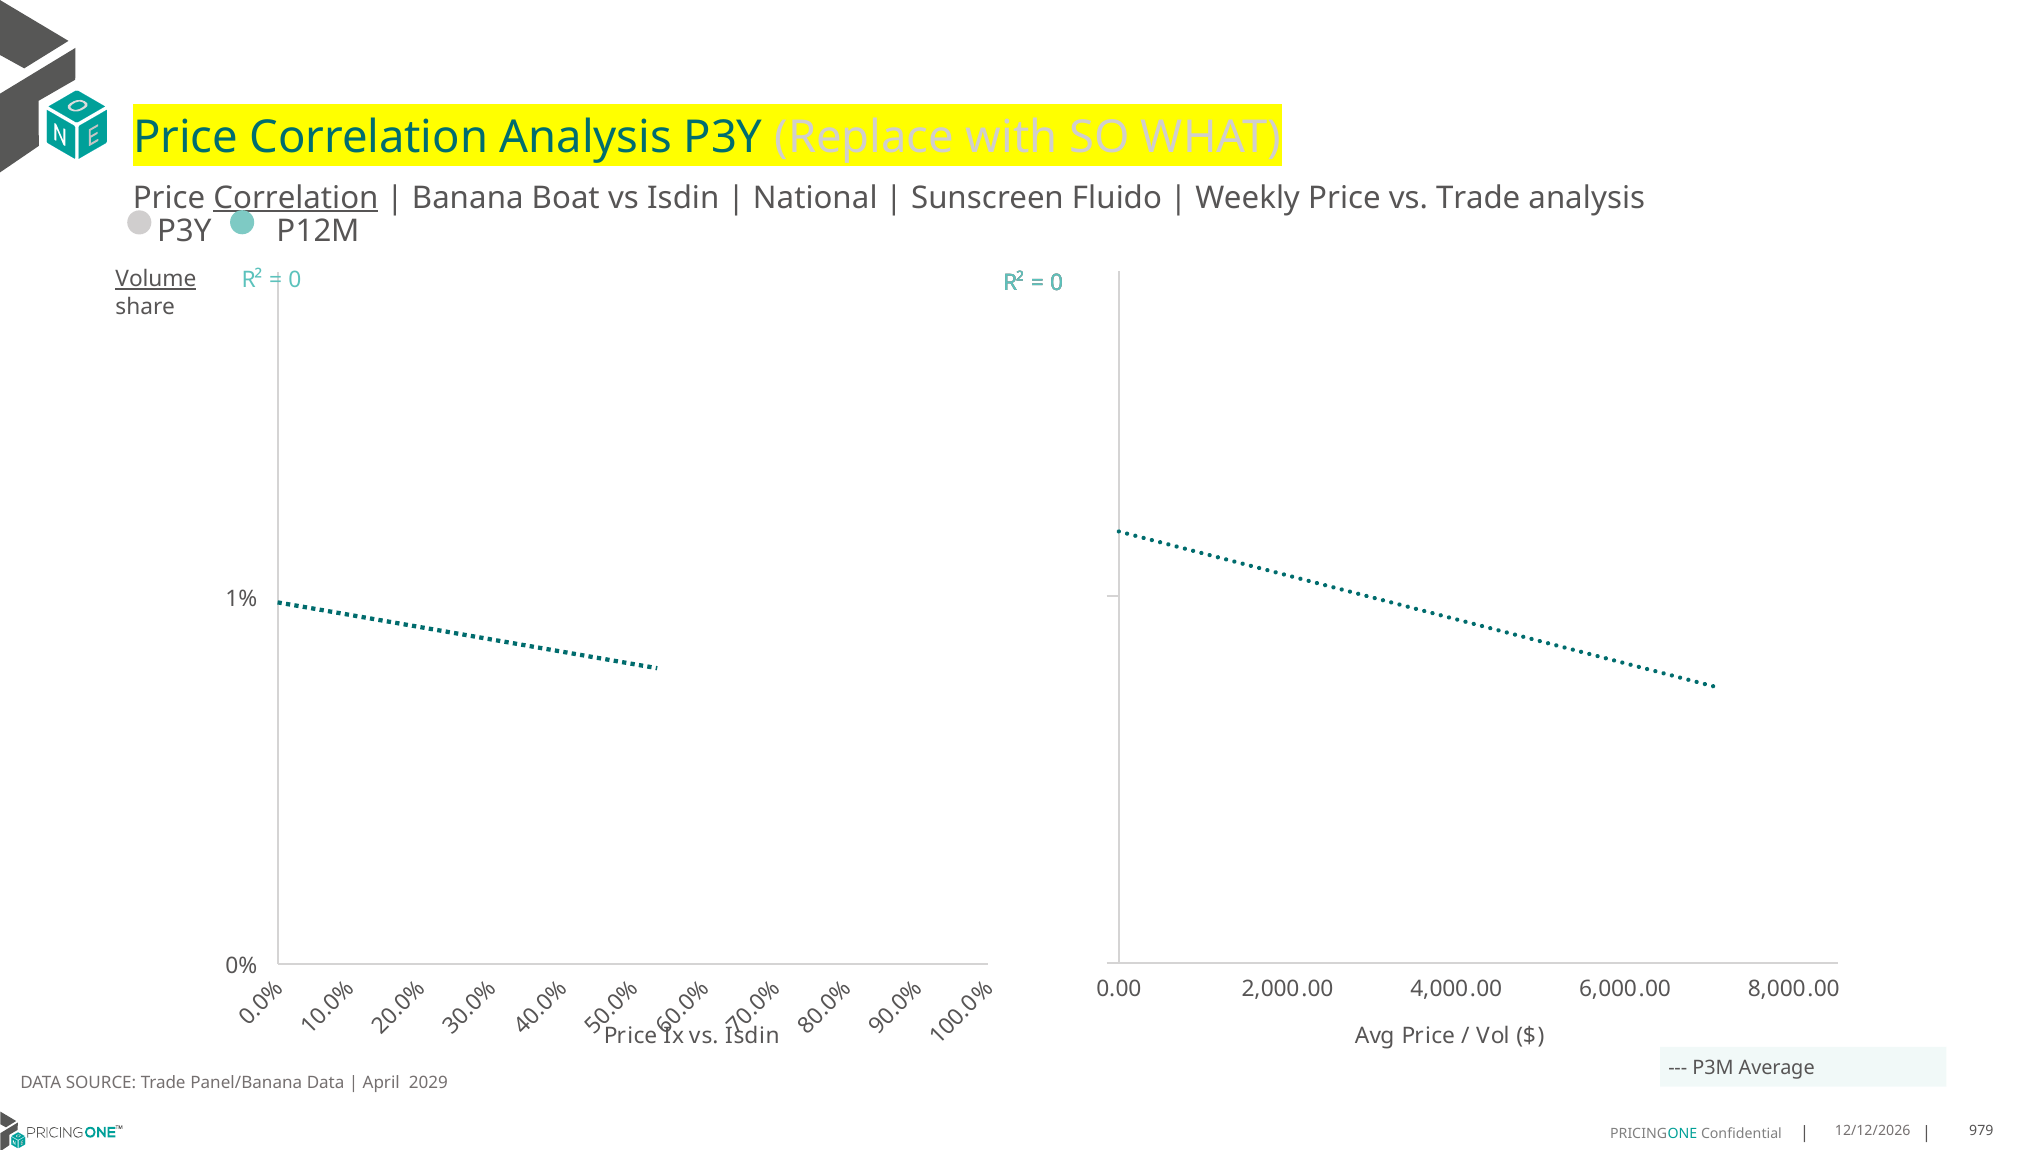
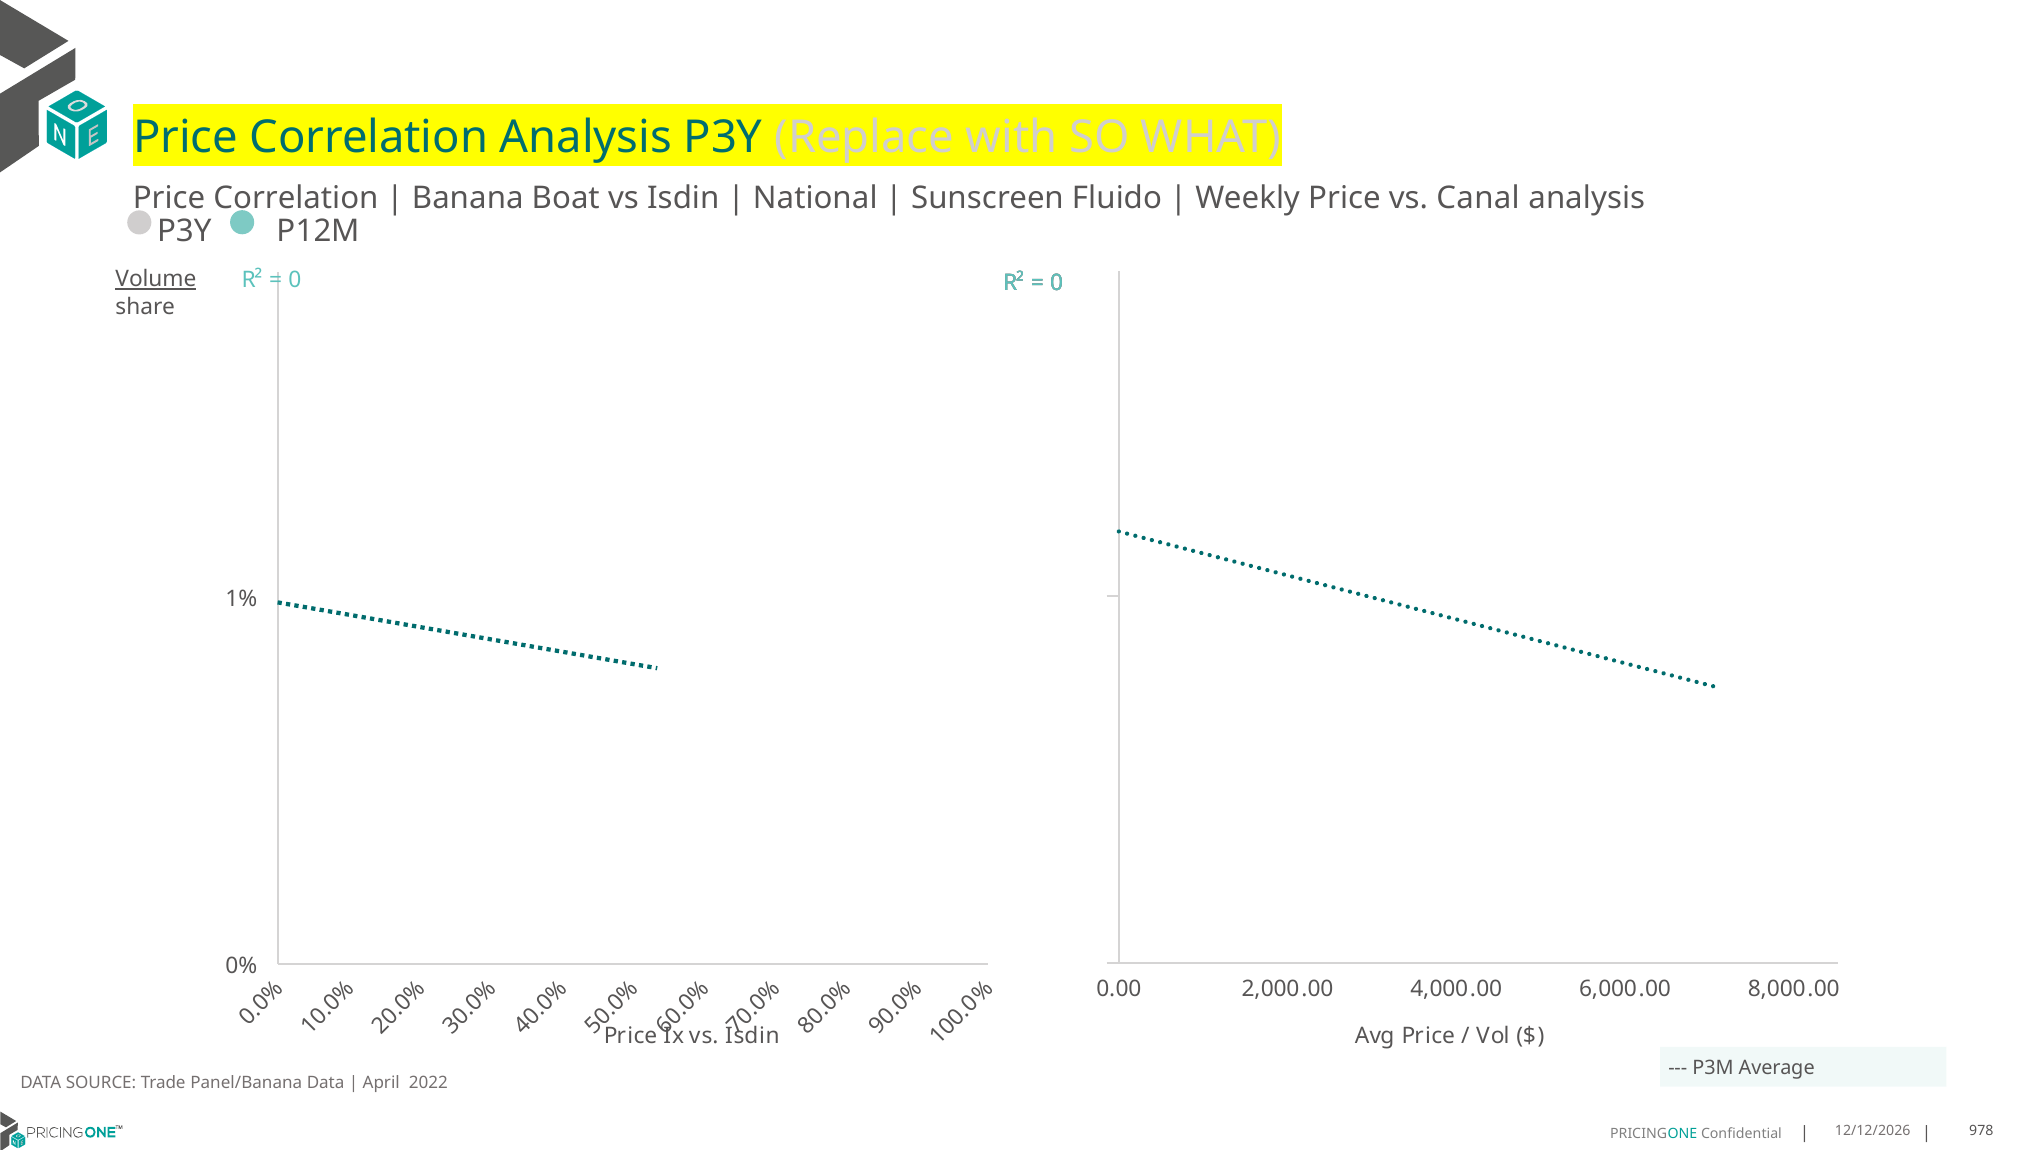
Correlation underline: present -> none (296, 198)
vs Trade: Trade -> Canal (1478, 198)
2029: 2029 -> 2022 (428, 1083)
979: 979 -> 978 (1981, 1130)
